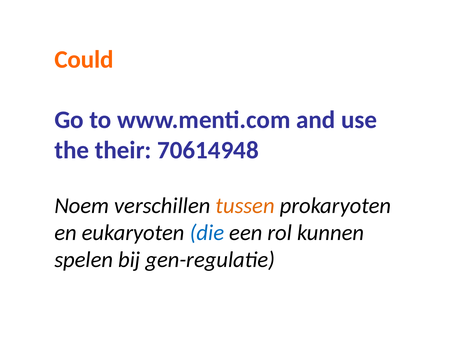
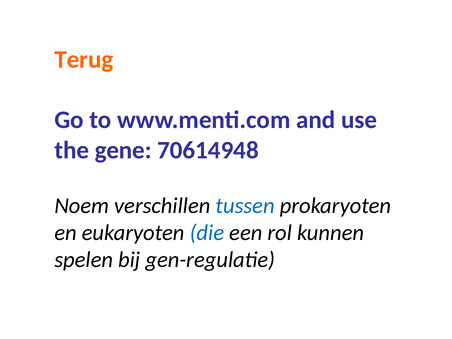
Could: Could -> Terug (84, 60)
their: their -> gene (123, 150)
tussen colour: orange -> blue (245, 206)
